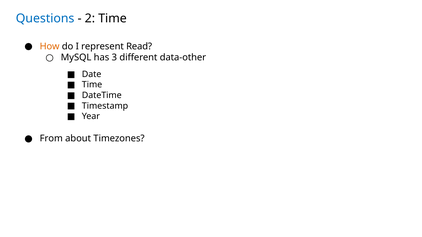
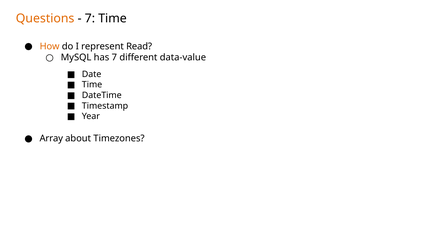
Questions colour: blue -> orange (45, 18)
2: 2 -> 7 (90, 18)
has 3: 3 -> 7 (114, 58)
data-other: data-other -> data-value (183, 58)
From: From -> Array (51, 139)
